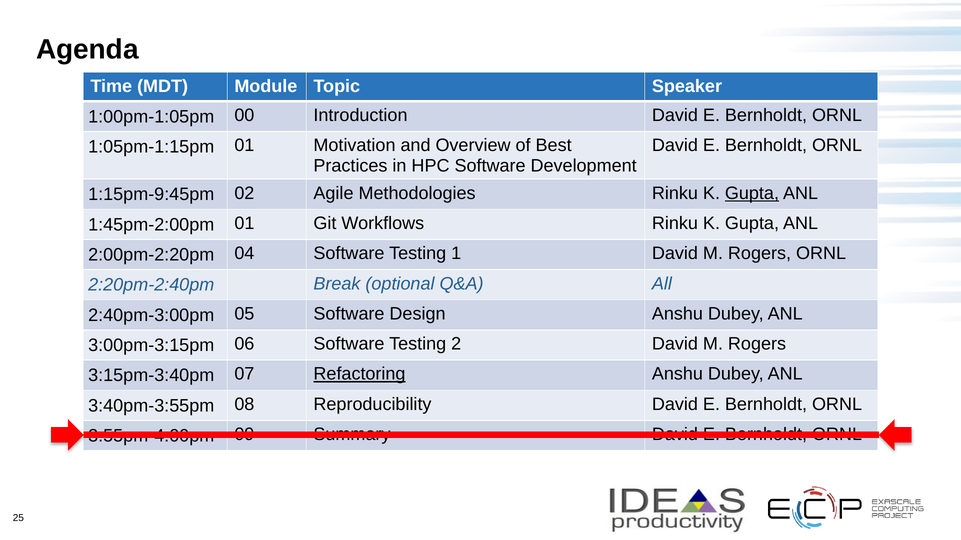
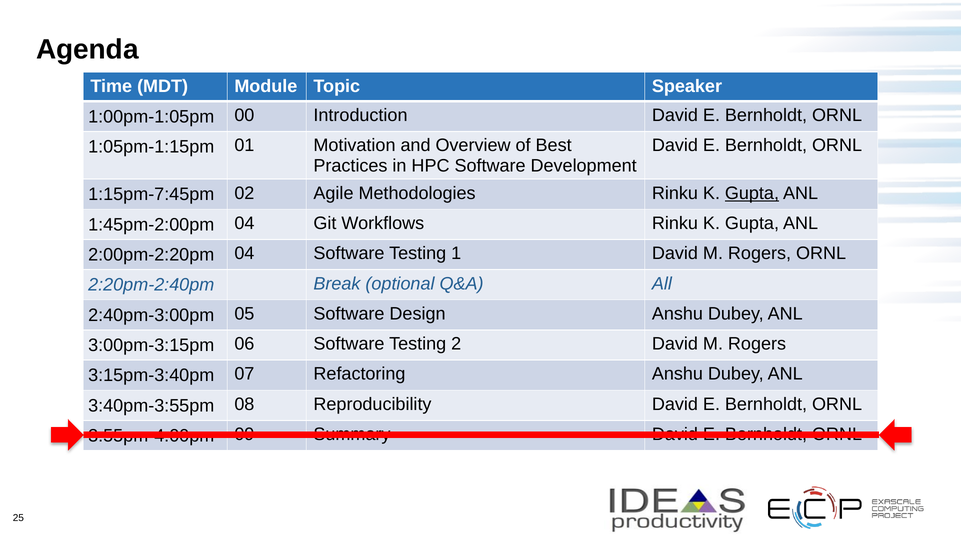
1:15pm-9:45pm: 1:15pm-9:45pm -> 1:15pm-7:45pm (151, 195)
1:45pm-2:00pm 01: 01 -> 04 (244, 224)
Refactoring underline: present -> none (360, 375)
